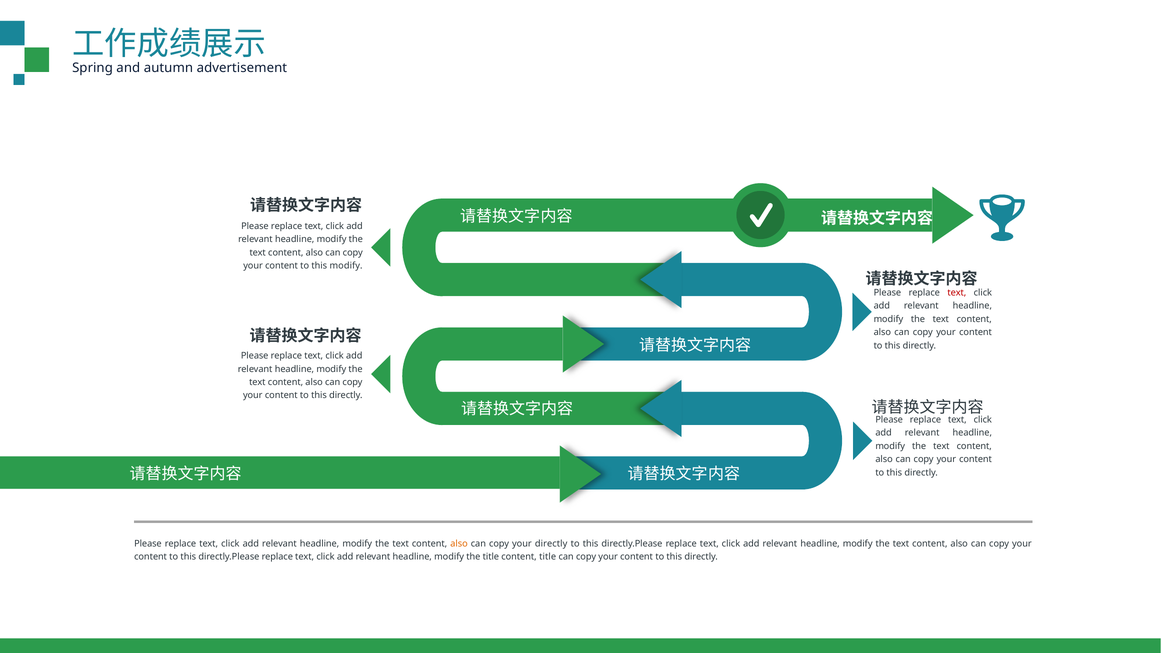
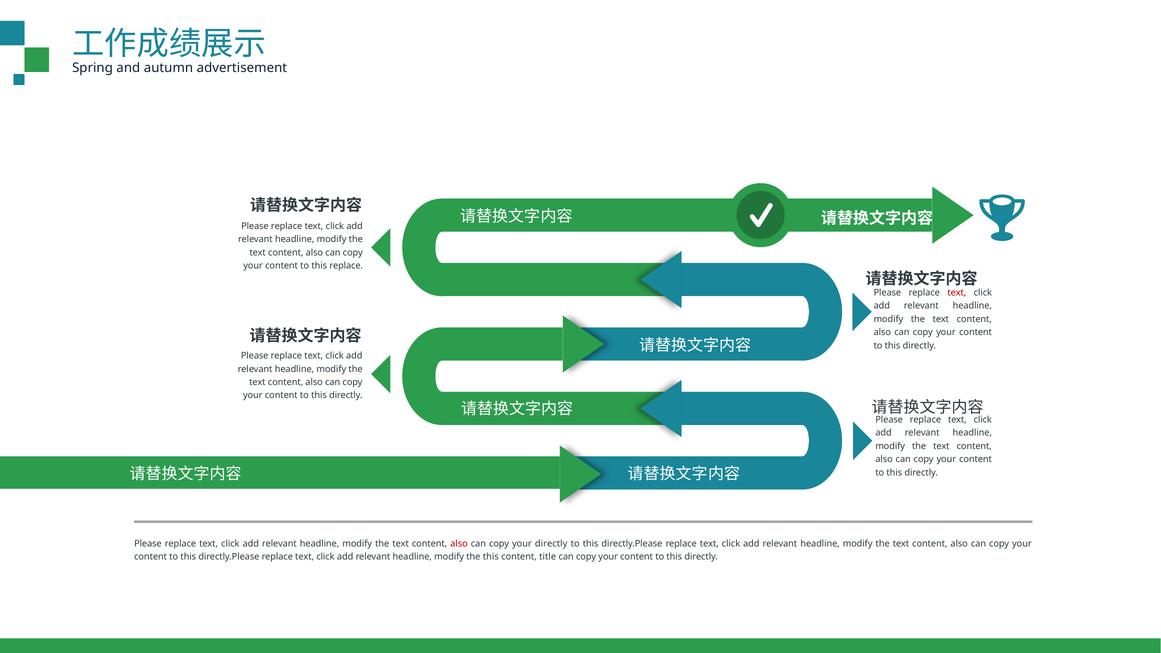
this modify: modify -> replace (346, 266)
also colour: orange -> red (459, 544)
the title: title -> this (491, 557)
